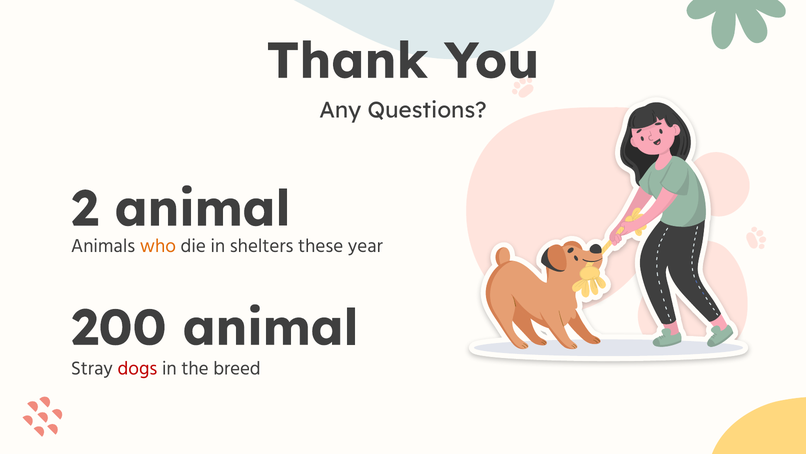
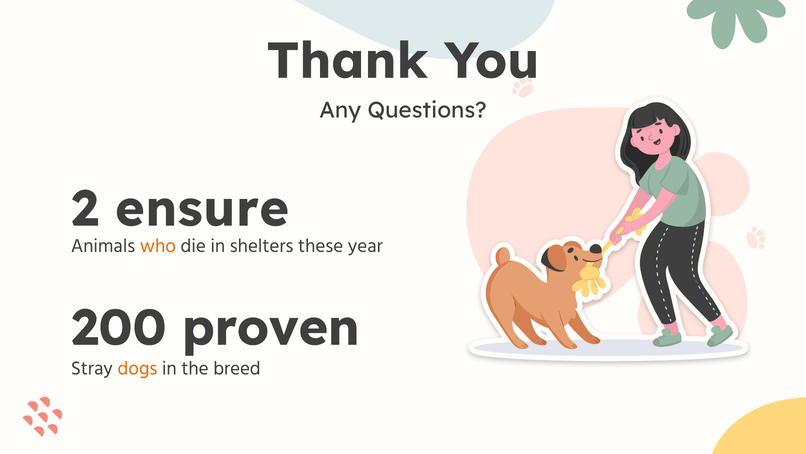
2 animal: animal -> ensure (202, 209)
200 animal: animal -> proven (271, 328)
dogs colour: red -> orange (137, 368)
